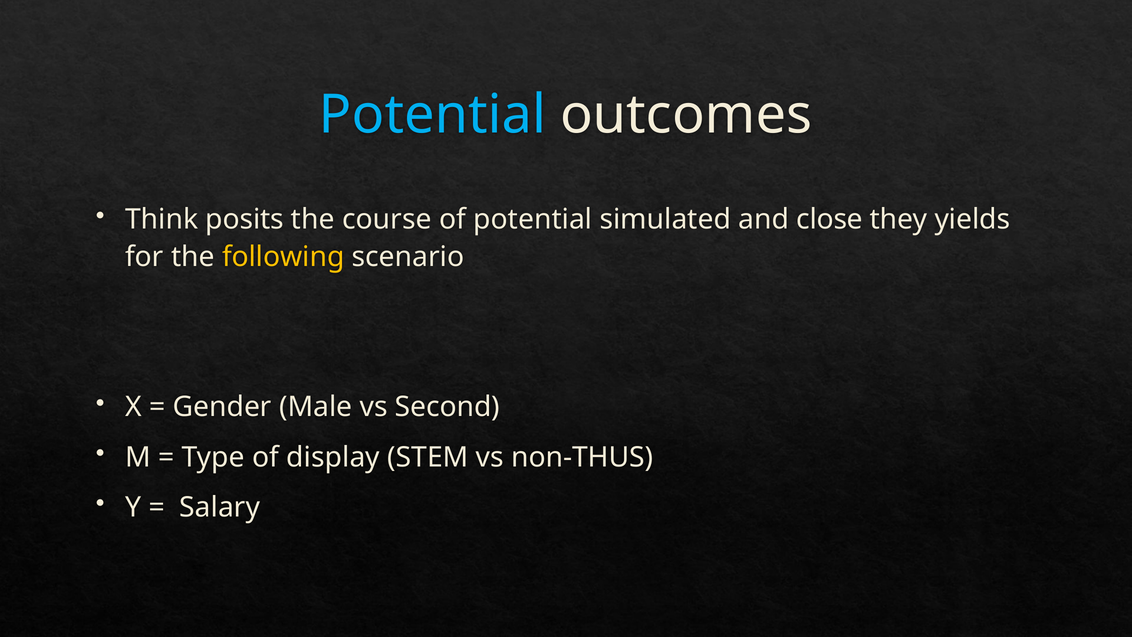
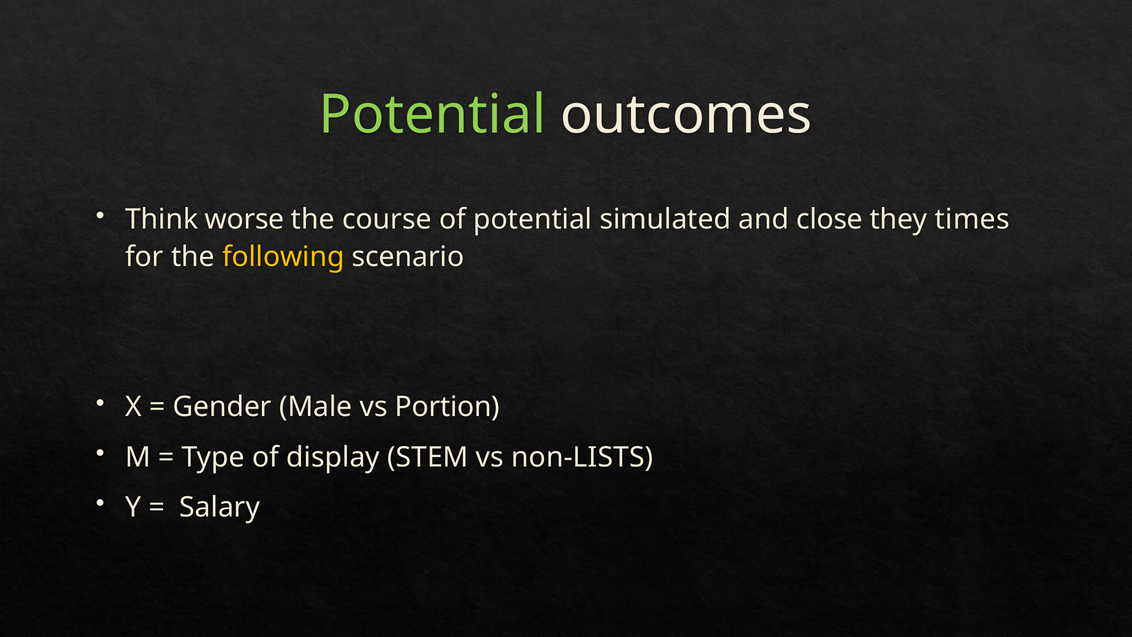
Potential colour: light blue -> light green (433, 115)
posits: posits -> worse (245, 219)
yields: yields -> times (972, 219)
Second: Second -> Portion (447, 407)
non-THUS: non-THUS -> non-LISTS (582, 457)
